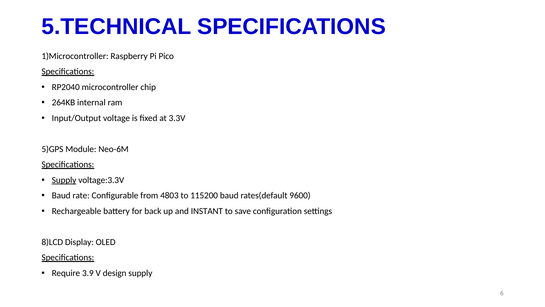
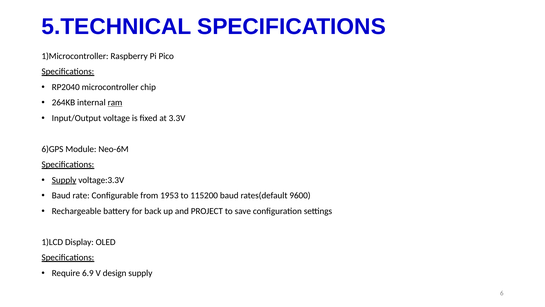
ram underline: none -> present (115, 102)
5)GPS: 5)GPS -> 6)GPS (52, 149)
4803: 4803 -> 1953 (169, 195)
INSTANT: INSTANT -> PROJECT (207, 211)
8)LCD: 8)LCD -> 1)LCD (52, 242)
3.9: 3.9 -> 6.9 (88, 273)
